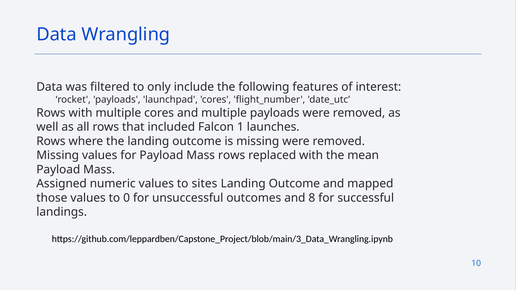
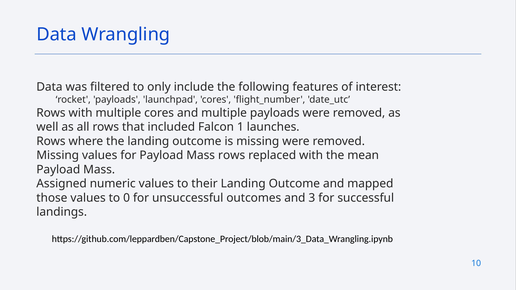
sites: sites -> their (205, 184)
8: 8 -> 3 (312, 198)
